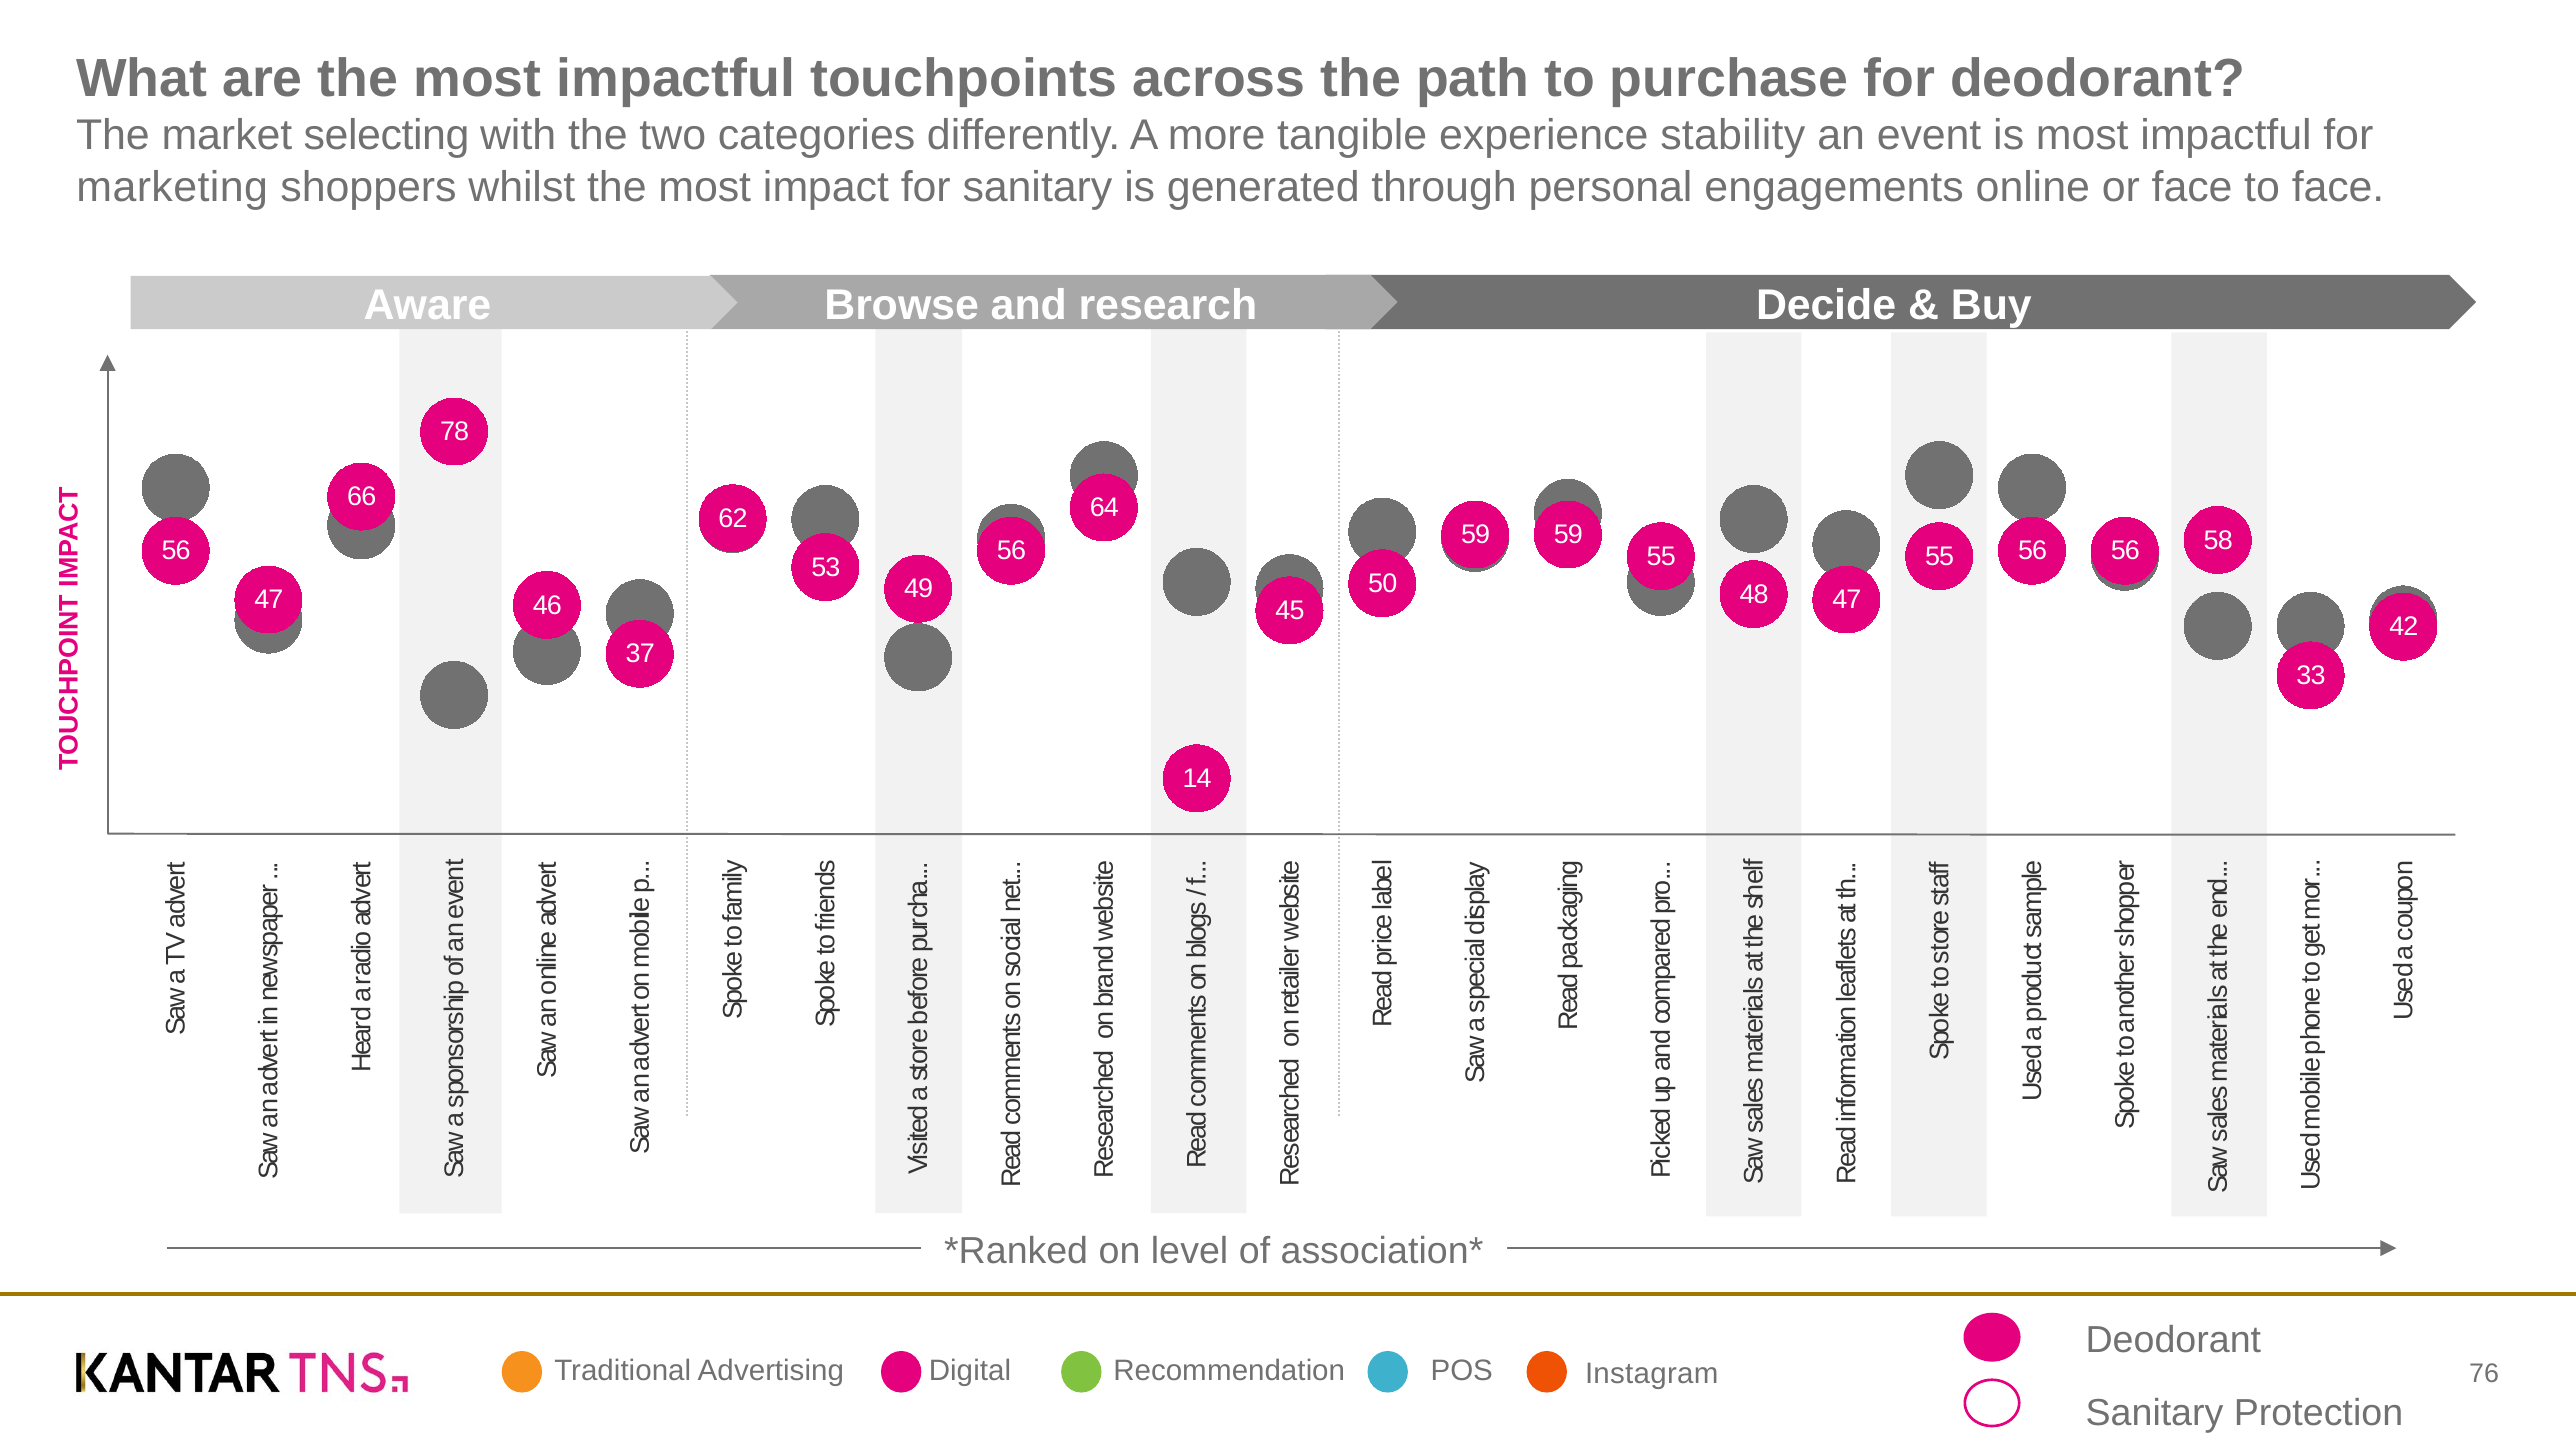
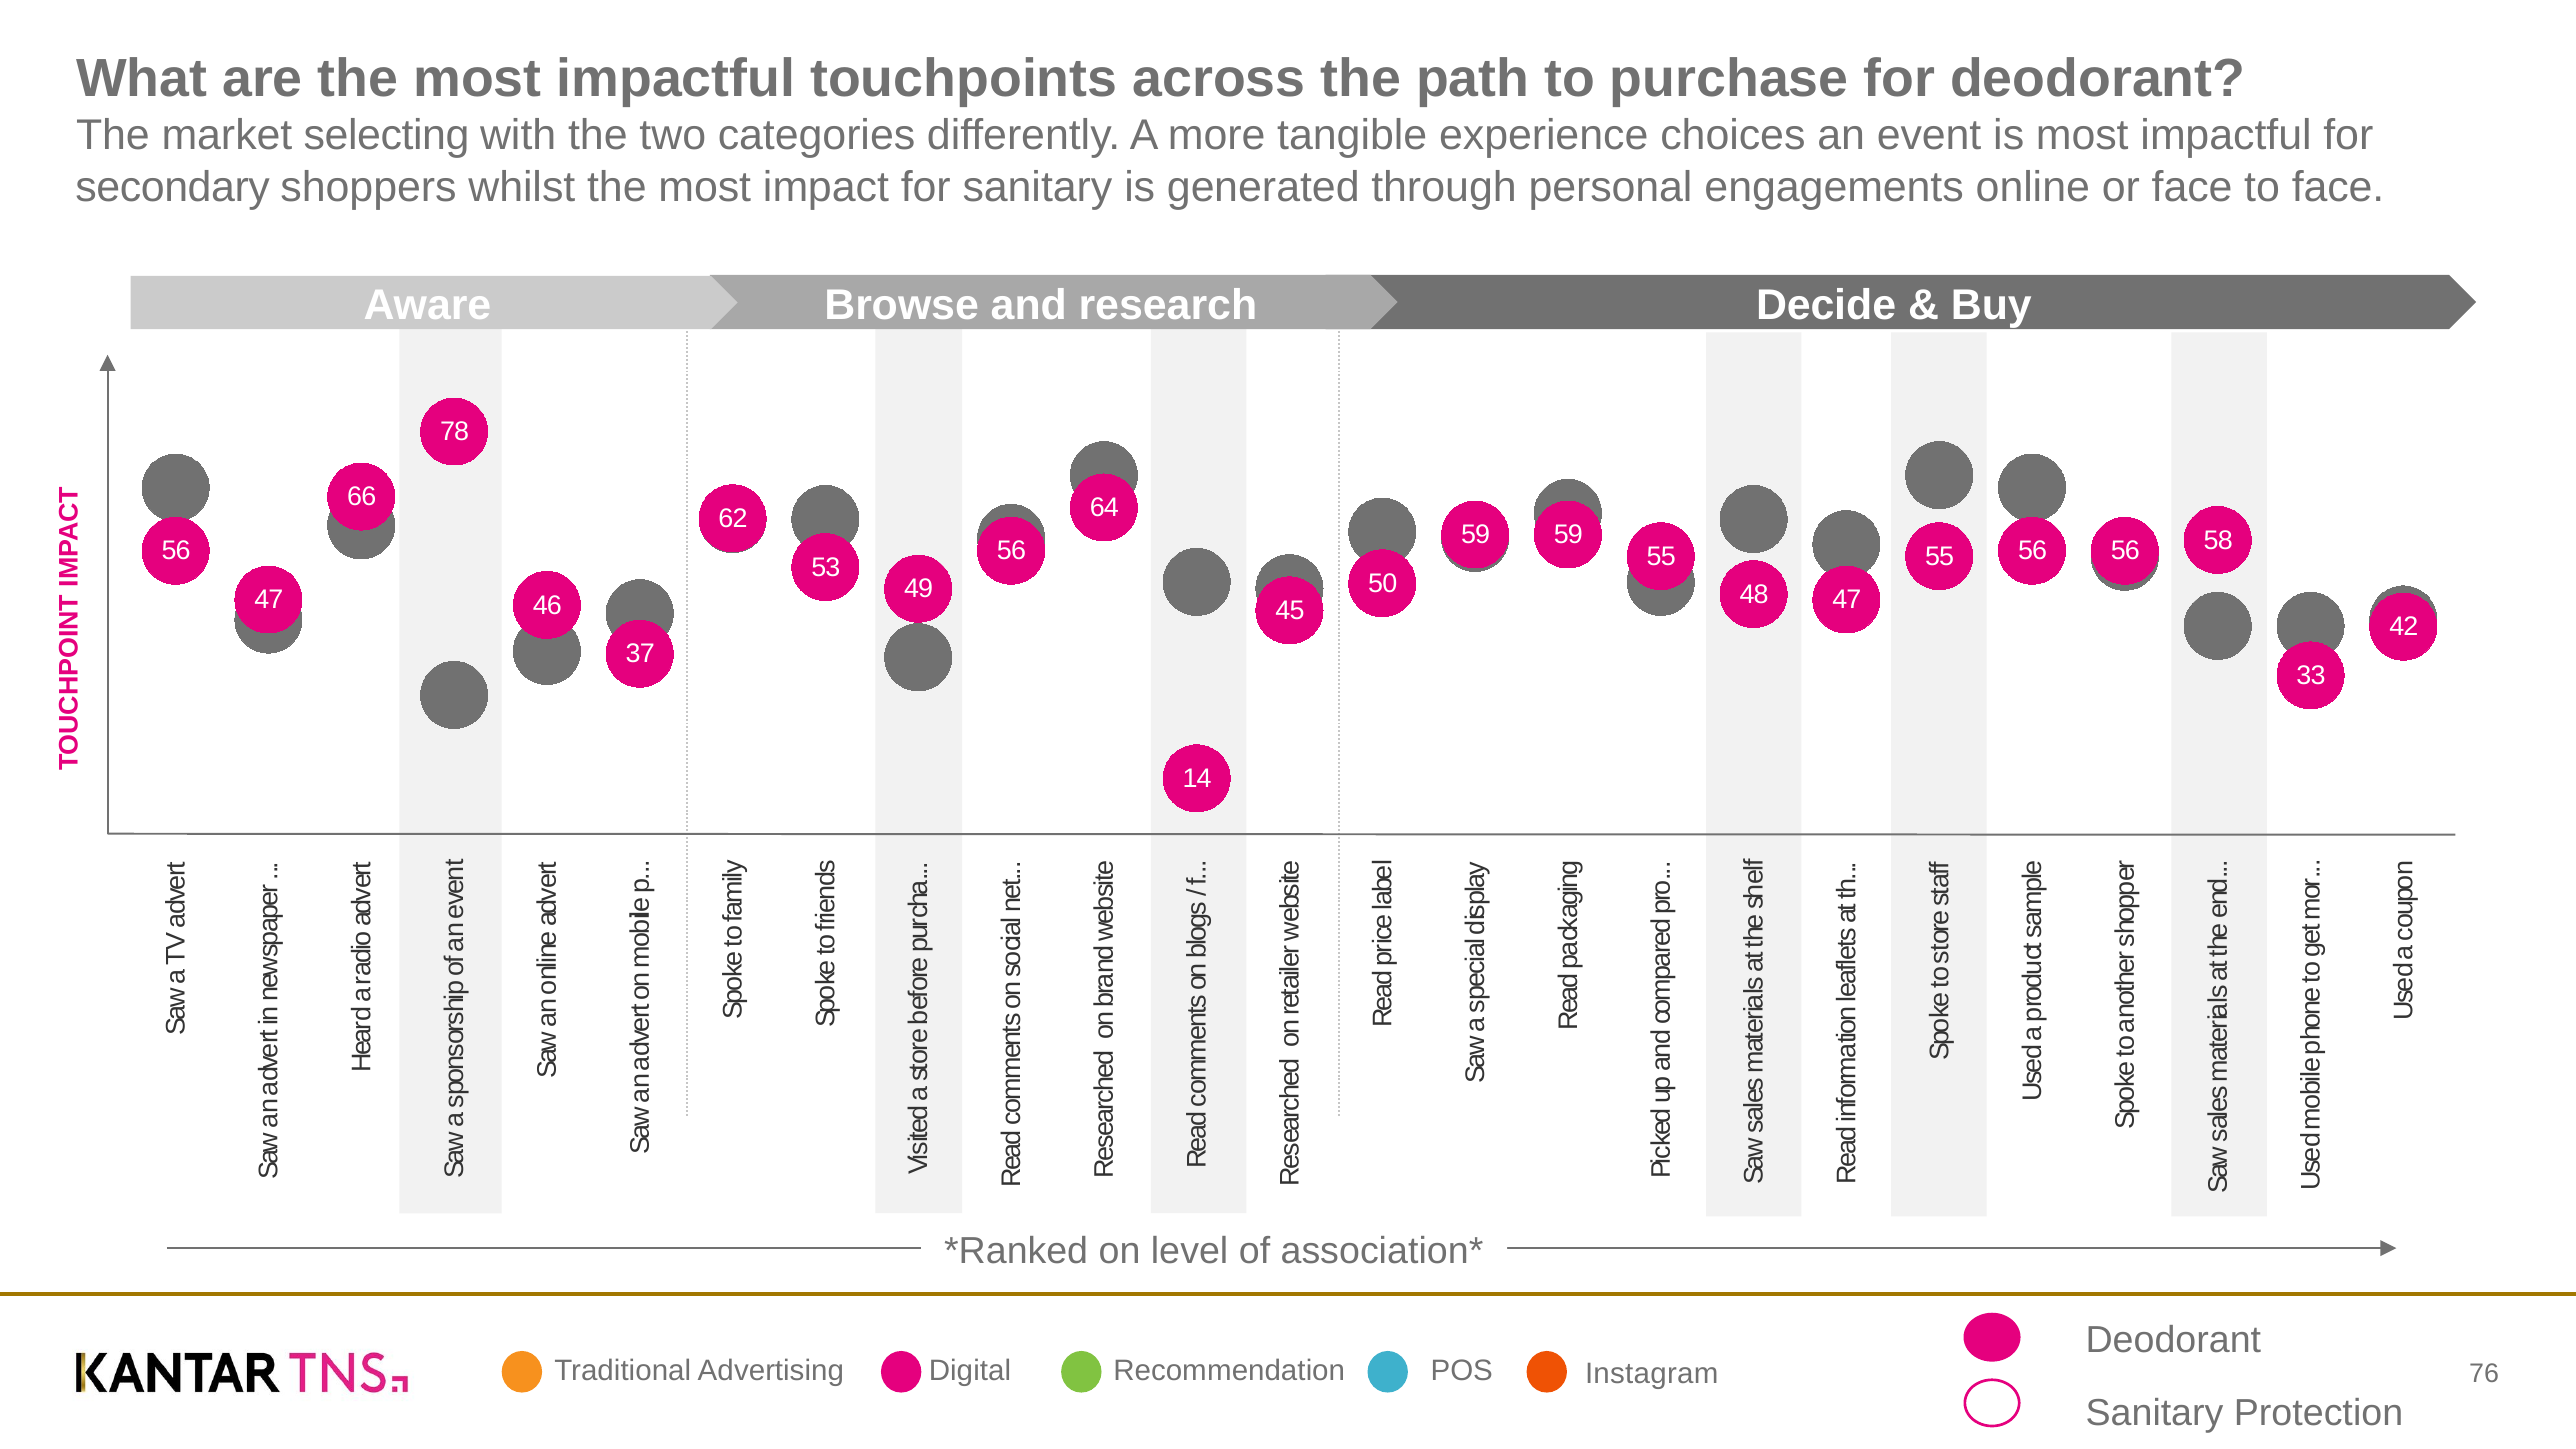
stability: stability -> choices (1733, 136)
marketing: marketing -> secondary (173, 187)
